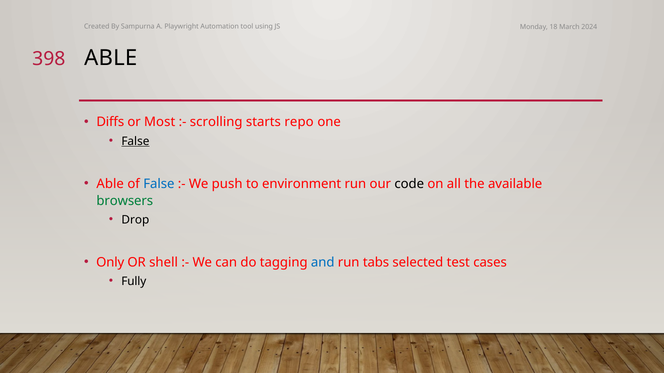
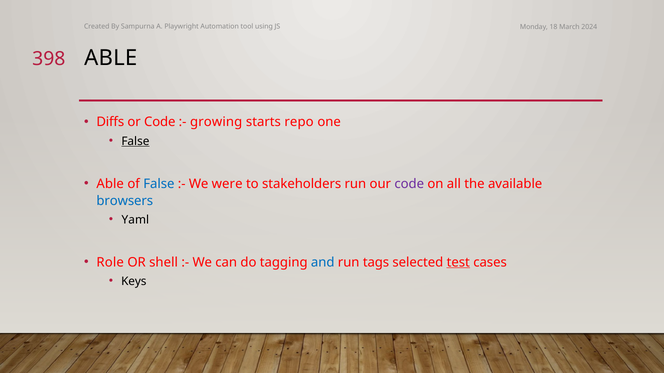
or Most: Most -> Code (160, 122)
scrolling: scrolling -> growing (216, 122)
push: push -> were (227, 184)
environment: environment -> stakeholders (302, 184)
code colour: black -> purple (409, 184)
browsers colour: green -> blue (125, 201)
Drop: Drop -> Yaml (135, 220)
Only: Only -> Role (110, 263)
tabs: tabs -> tags (376, 263)
test underline: none -> present (458, 263)
Fully: Fully -> Keys (134, 282)
